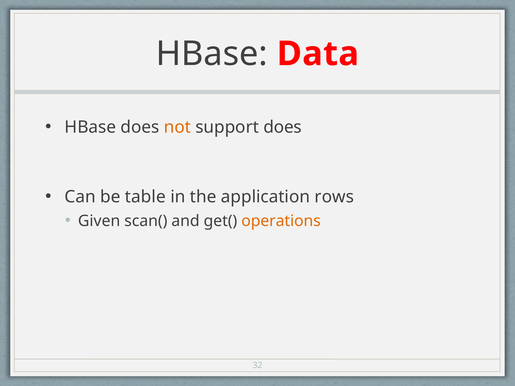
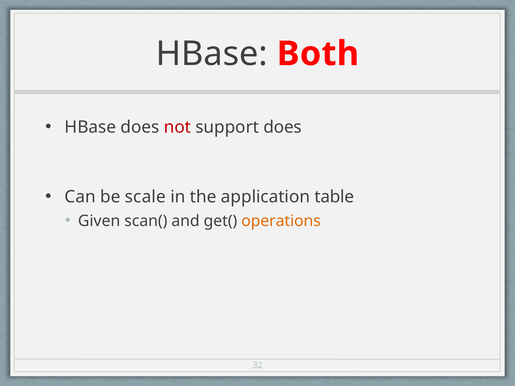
Data: Data -> Both (318, 54)
not colour: orange -> red (177, 127)
table: table -> scale (145, 197)
rows: rows -> table (334, 197)
